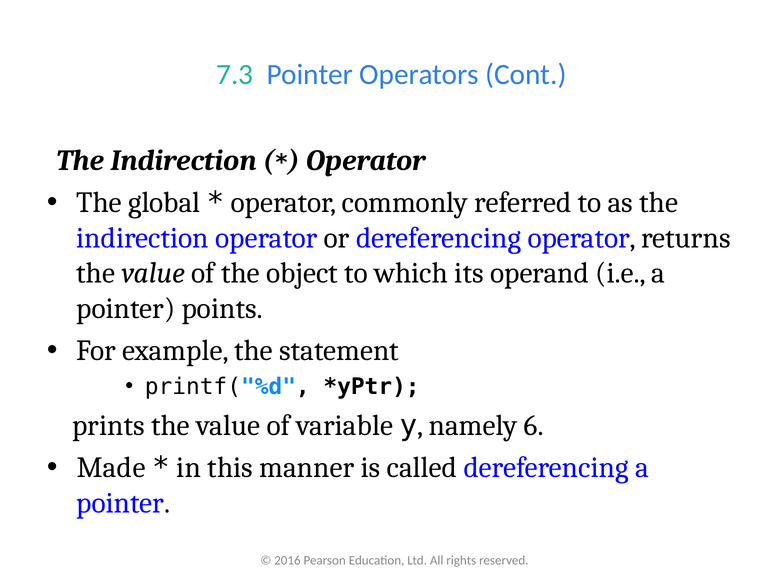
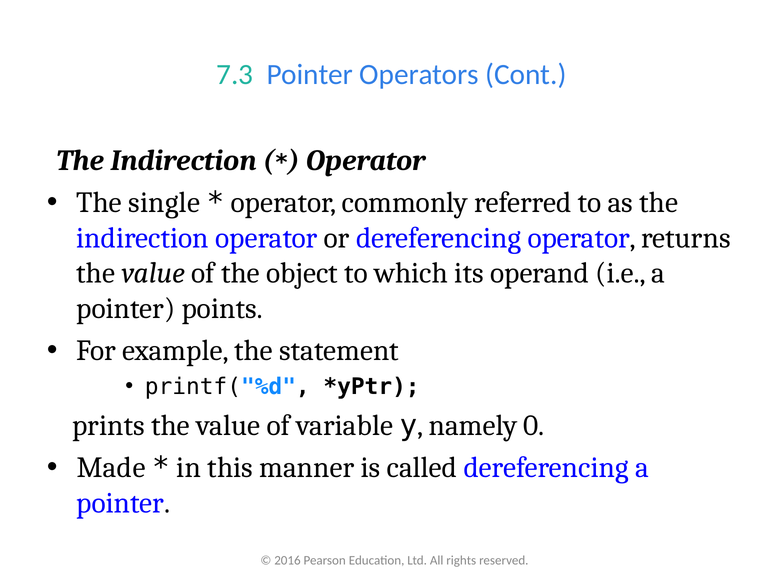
global: global -> single (164, 203)
6: 6 -> 0 (534, 426)
